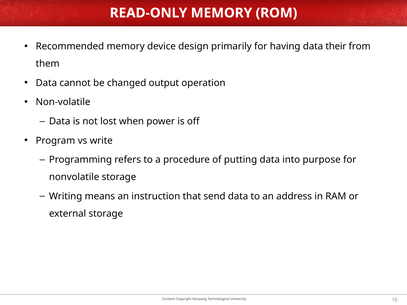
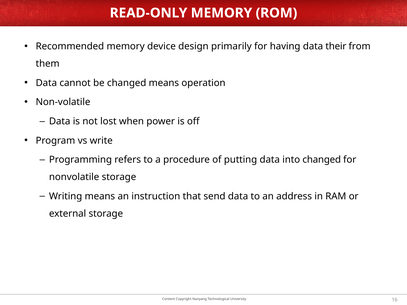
changed output: output -> means (164, 83)
into purpose: purpose -> changed (322, 160)
